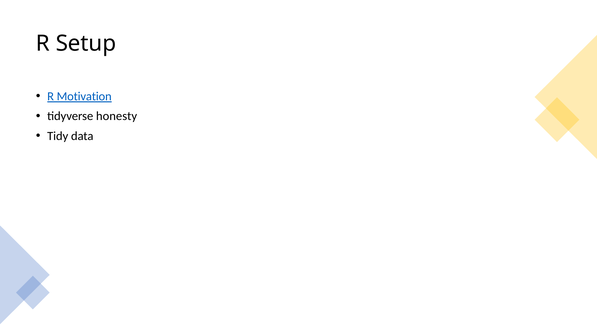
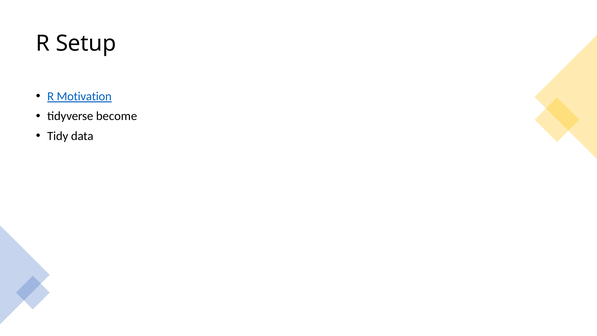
honesty: honesty -> become (117, 116)
